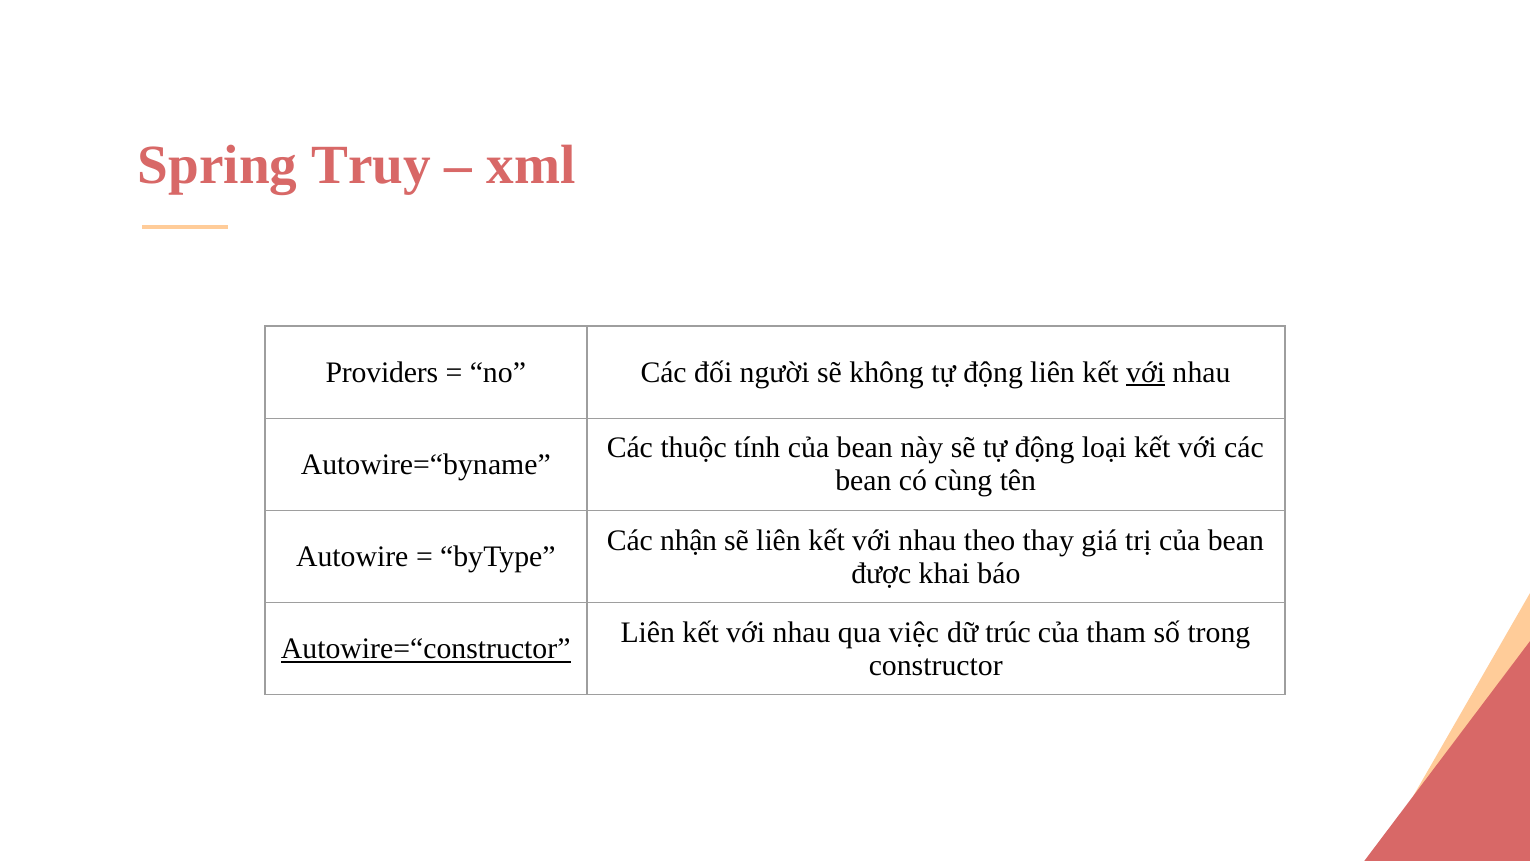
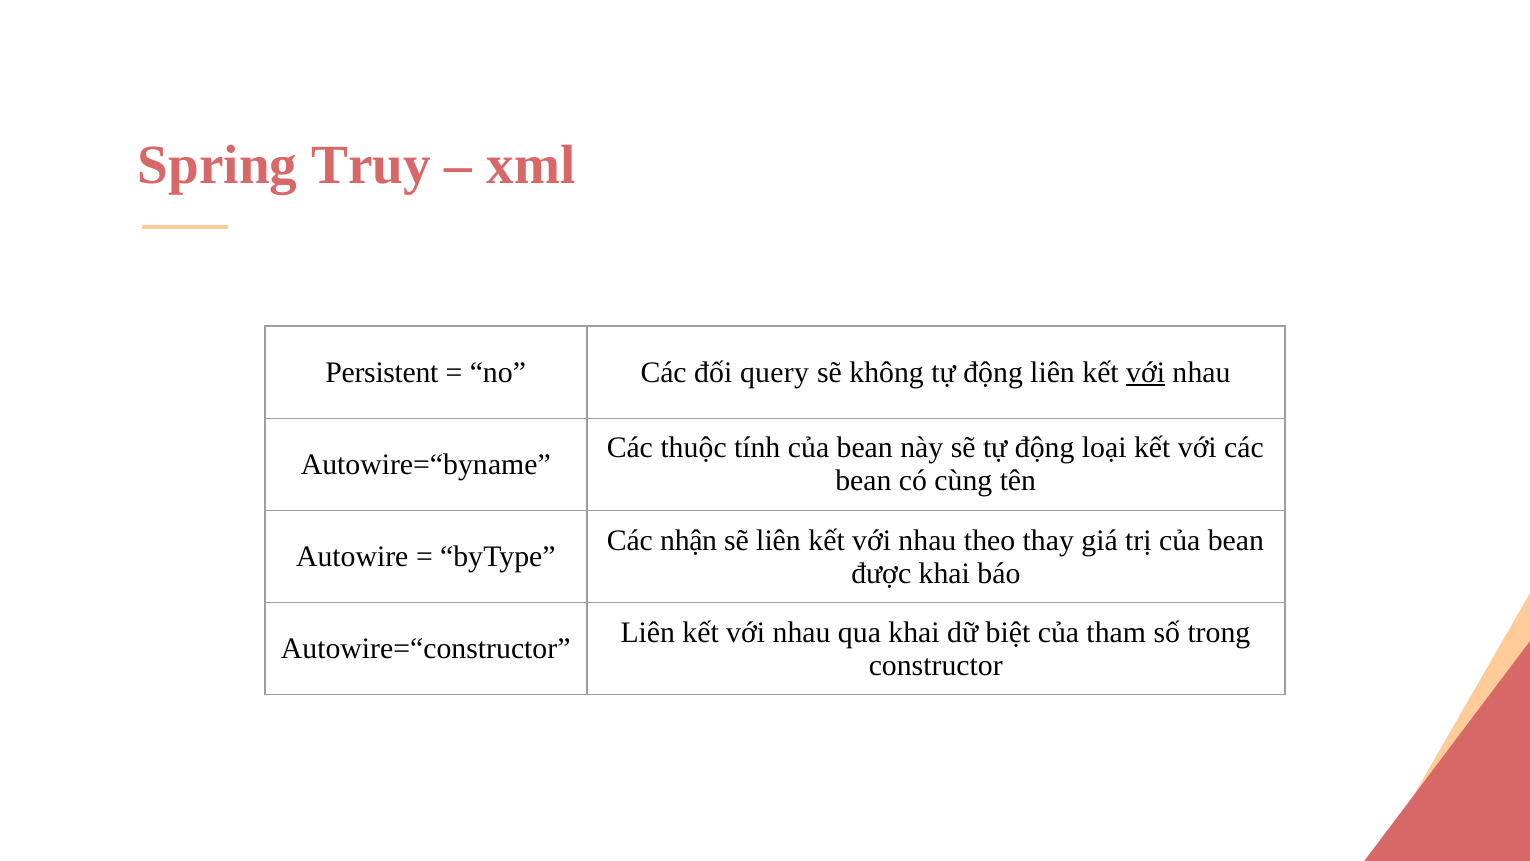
Providers: Providers -> Persistent (382, 372)
người: người -> query (775, 372)
qua việc: việc -> khai (914, 632)
trúc: trúc -> biệt (1008, 632)
Autowire=“constructor underline: present -> none (426, 649)
